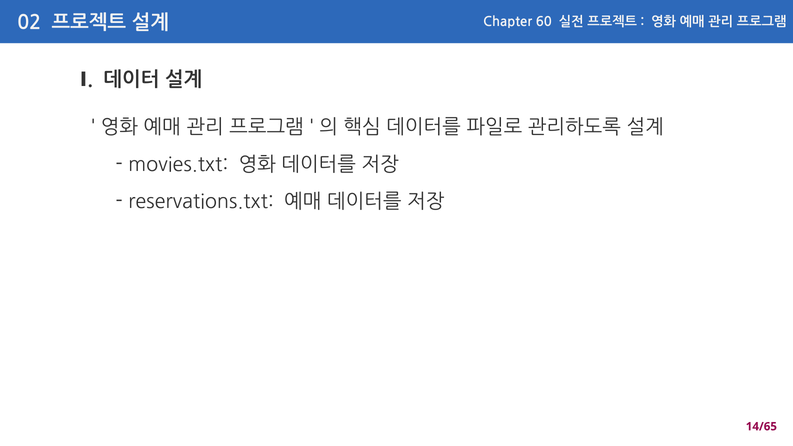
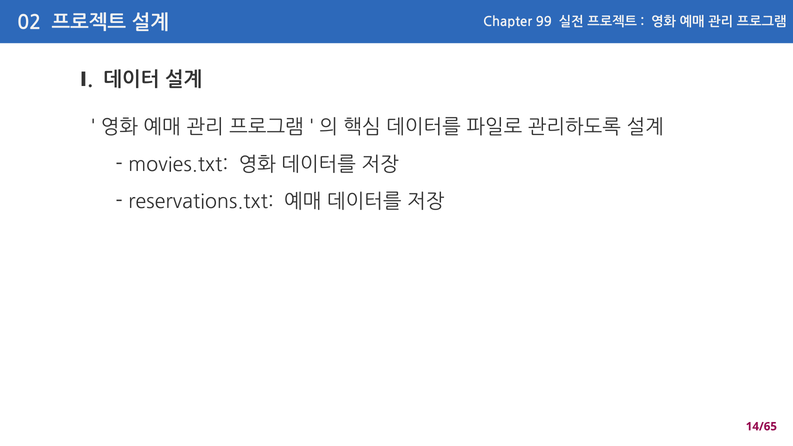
60: 60 -> 99 (544, 22)
